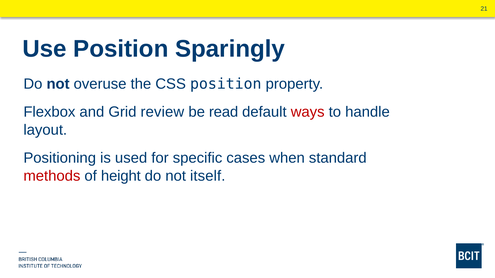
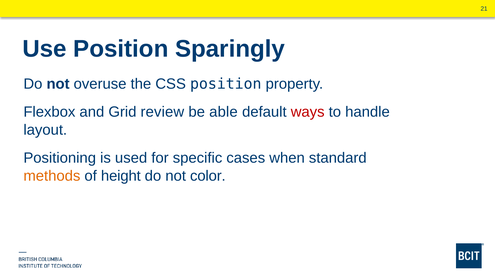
read: read -> able (223, 112)
methods colour: red -> orange (52, 176)
itself: itself -> color (208, 176)
